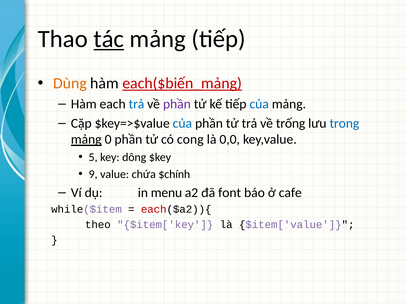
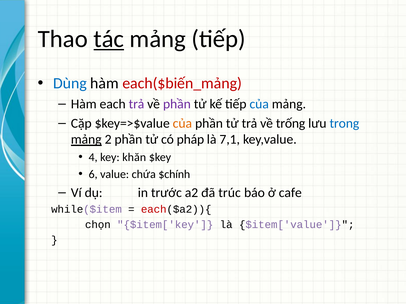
Dùng colour: orange -> blue (70, 83)
each($biến_mảng underline: present -> none (182, 83)
trả colour: blue -> purple (137, 104)
của colour: blue -> orange (182, 124)
0: 0 -> 2 (108, 140)
cong: cong -> pháp (190, 140)
0,0: 0,0 -> 7,1 (230, 140)
5: 5 -> 4 (93, 158)
dông: dông -> khăn (134, 158)
9: 9 -> 6 (93, 174)
menu: menu -> trước (166, 193)
font: font -> trúc (230, 193)
theo: theo -> chọn (98, 225)
